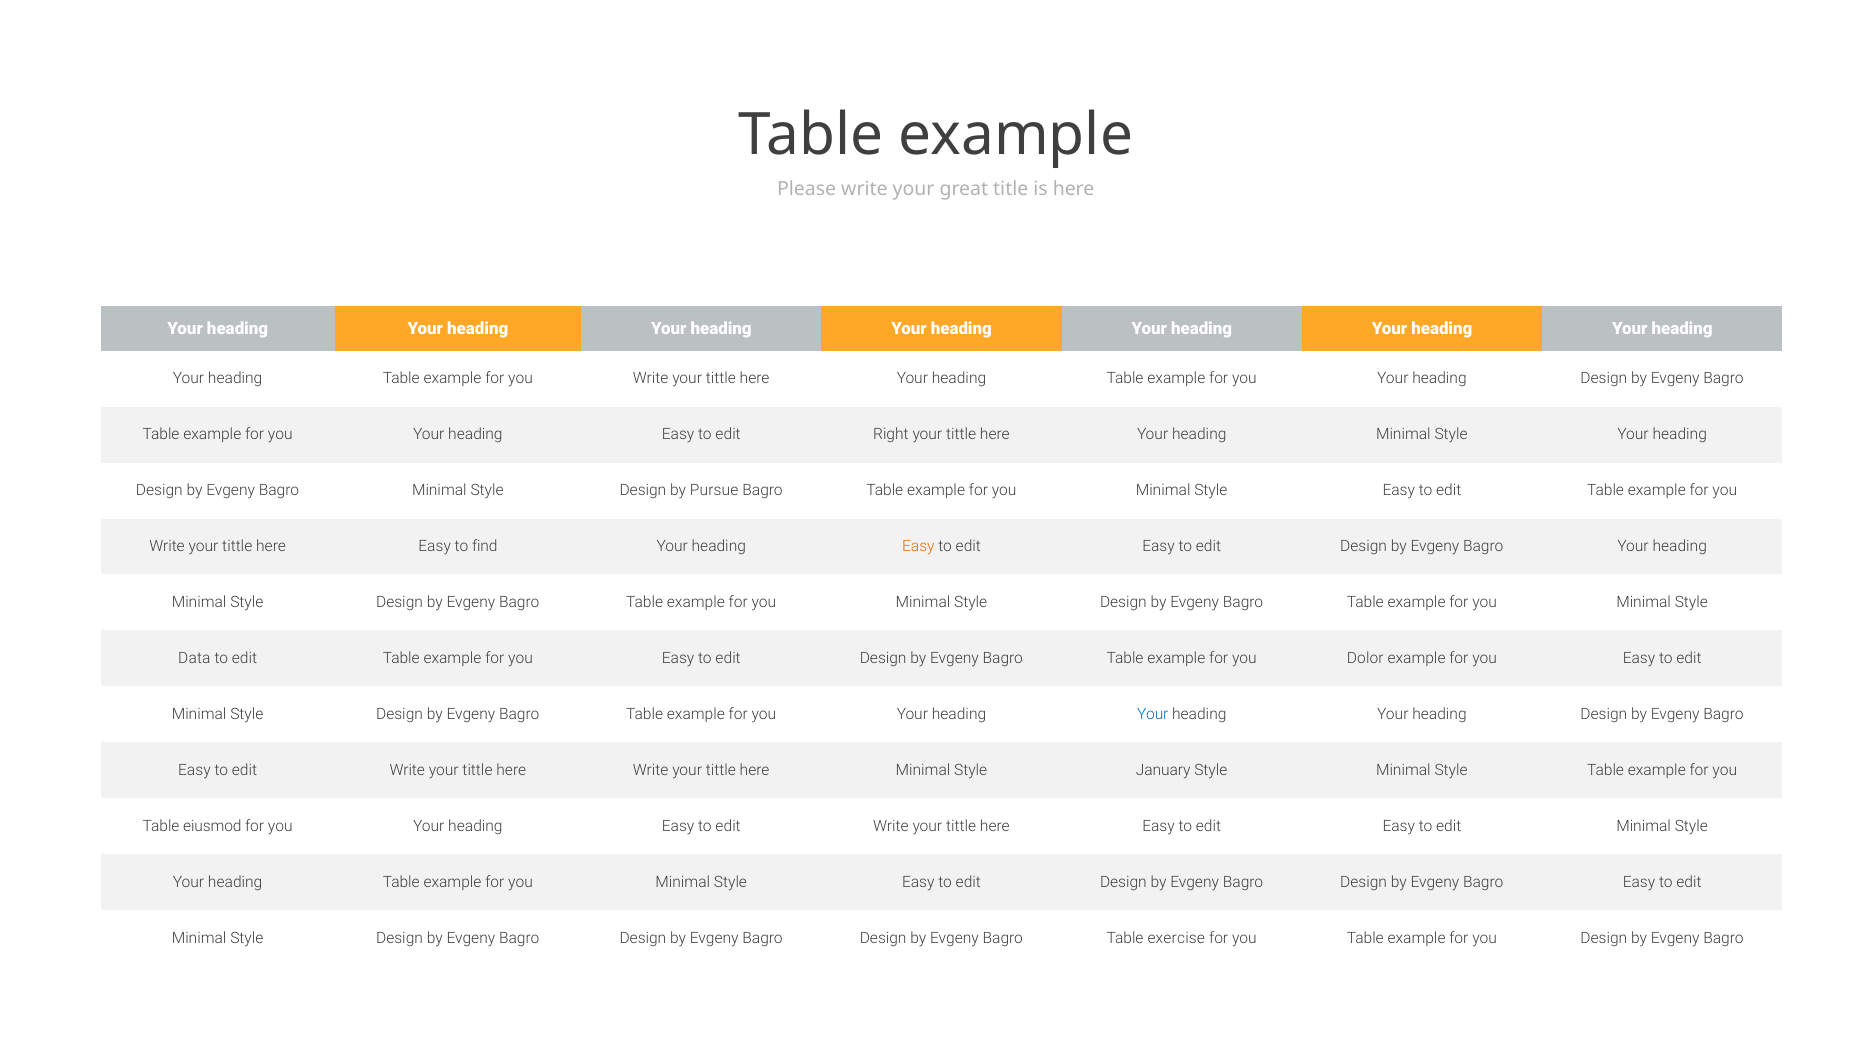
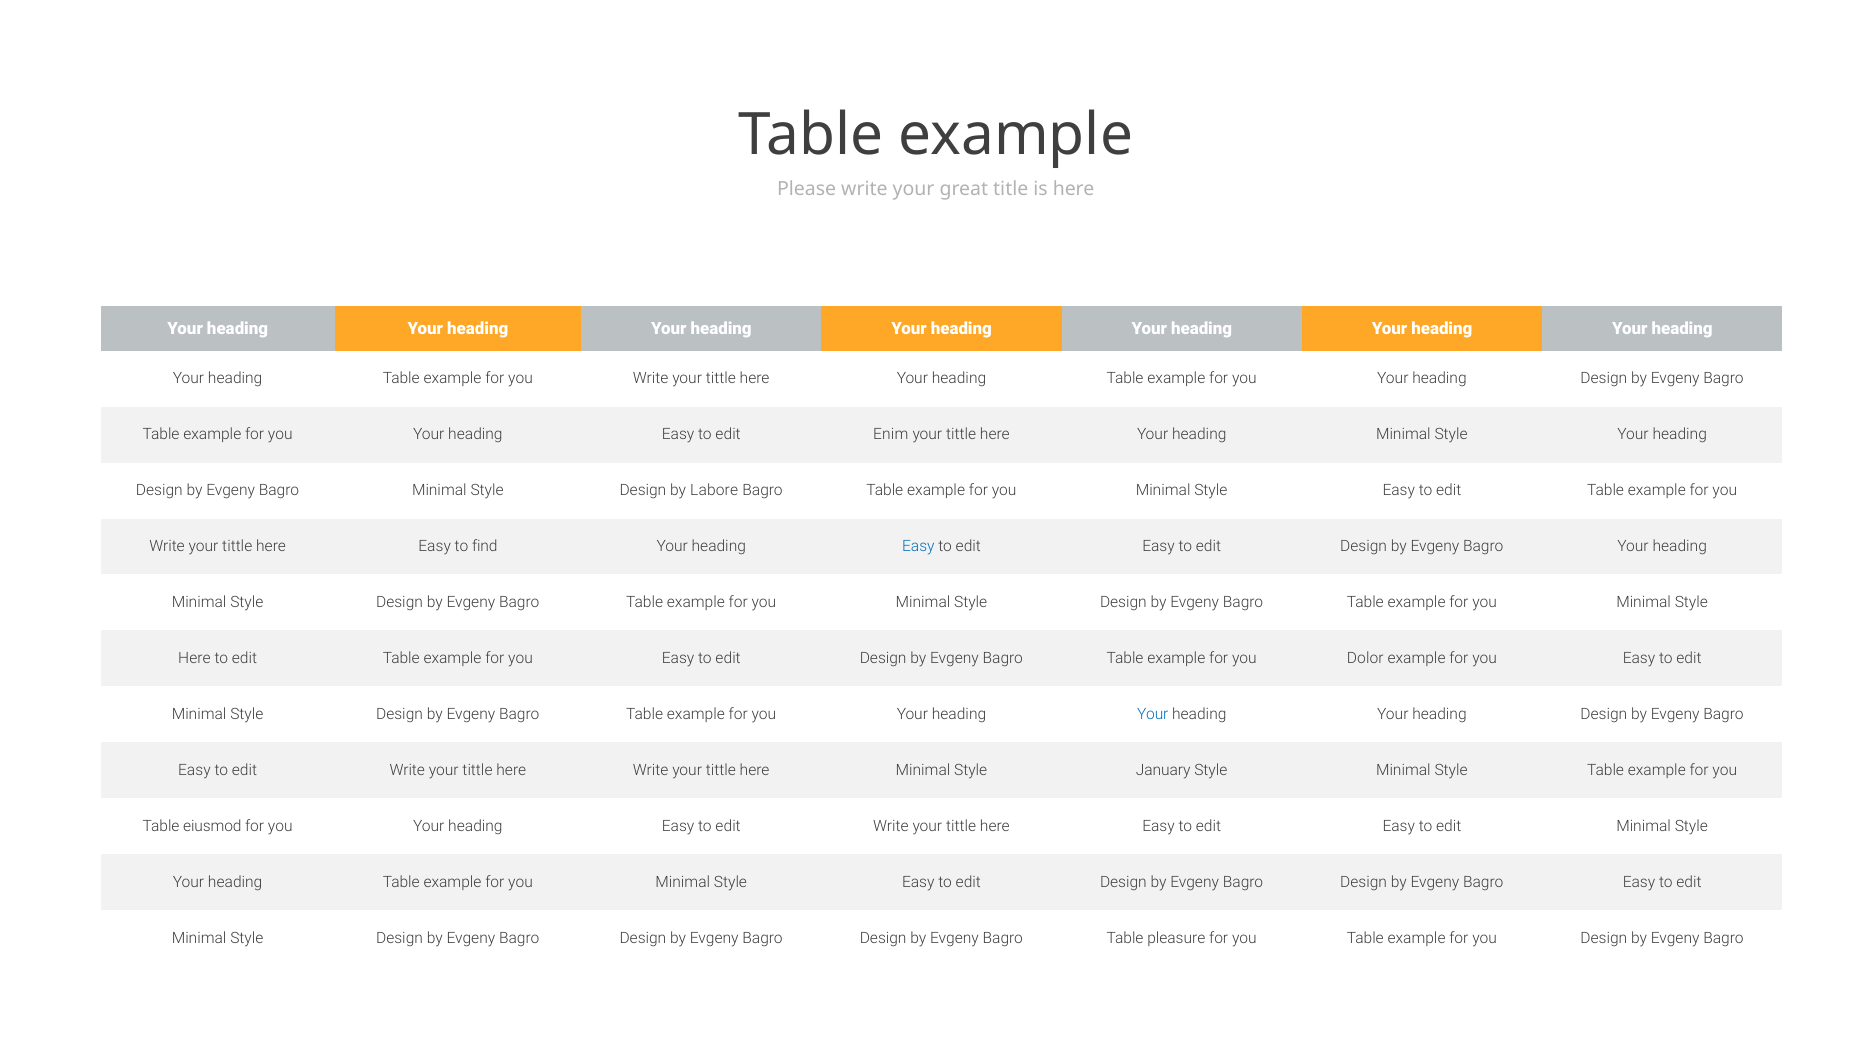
Right: Right -> Enim (891, 435)
Pursue: Pursue -> Labore (714, 491)
Easy colour: orange -> blue (918, 547)
Data: Data -> Here (194, 659)
exercise: exercise -> pleasure (1176, 939)
